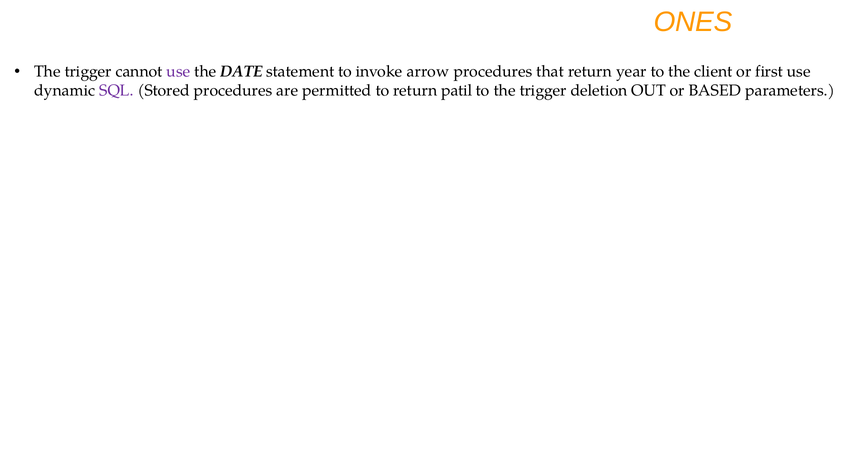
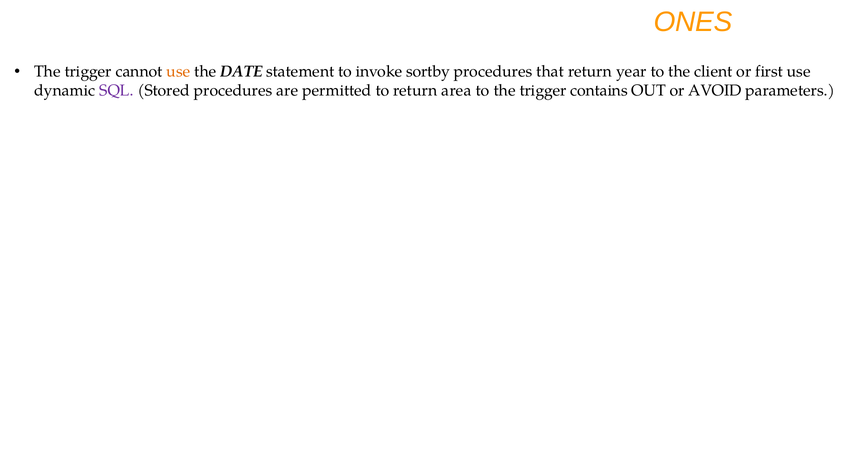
use colour: purple -> orange (178, 72)
arrow: arrow -> sortby (428, 72)
patil: patil -> area (457, 91)
deletion: deletion -> contains (599, 91)
BASED: BASED -> AVOID (715, 91)
